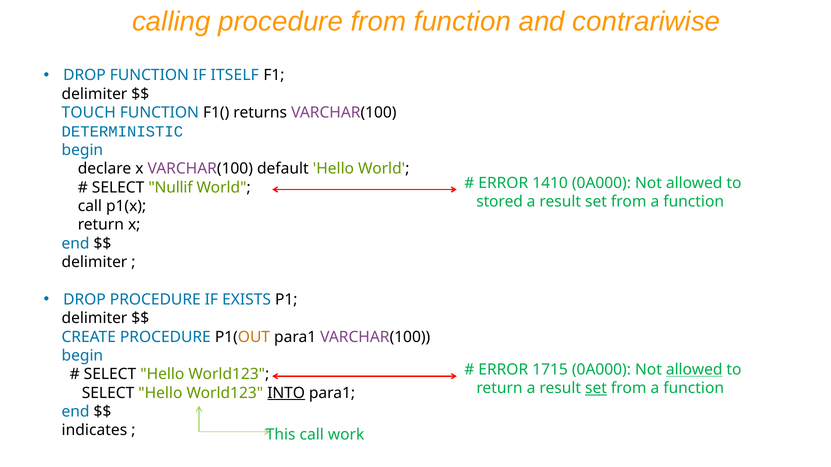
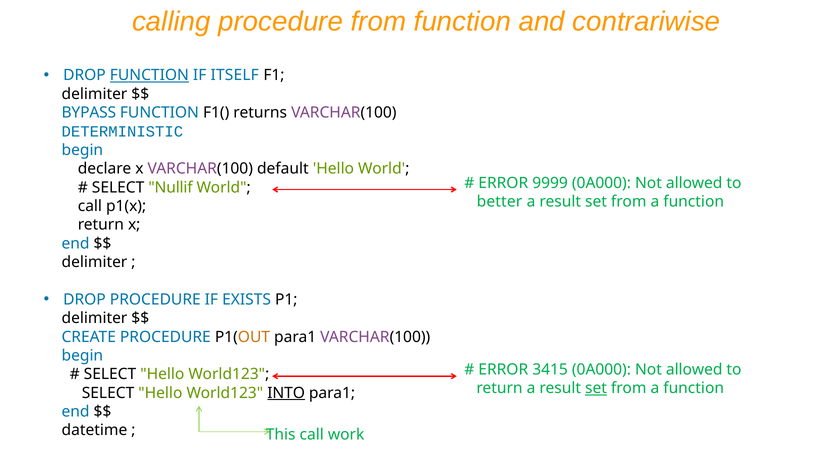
FUNCTION underline: none -> present (149, 75)
TOUCH: TOUCH -> BYPASS (89, 113)
1410: 1410 -> 9999 (550, 183)
stored: stored -> better (499, 202)
1715: 1715 -> 3415 (550, 370)
allowed underline: present -> none (694, 370)
indicates: indicates -> datetime (94, 431)
